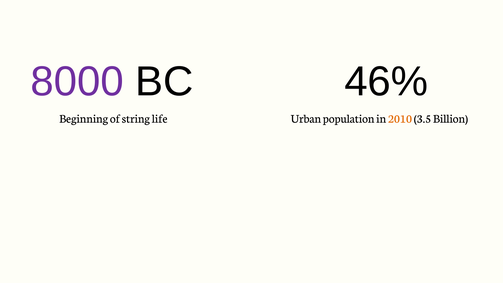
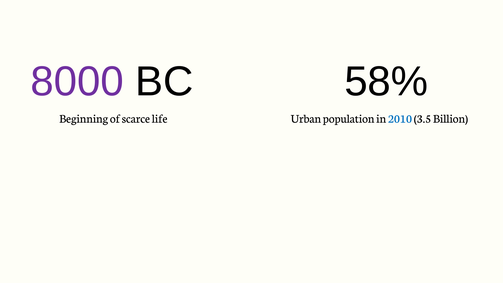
46%: 46% -> 58% (386, 82)
string: string -> scarce (136, 119)
2010 colour: orange -> blue (400, 119)
